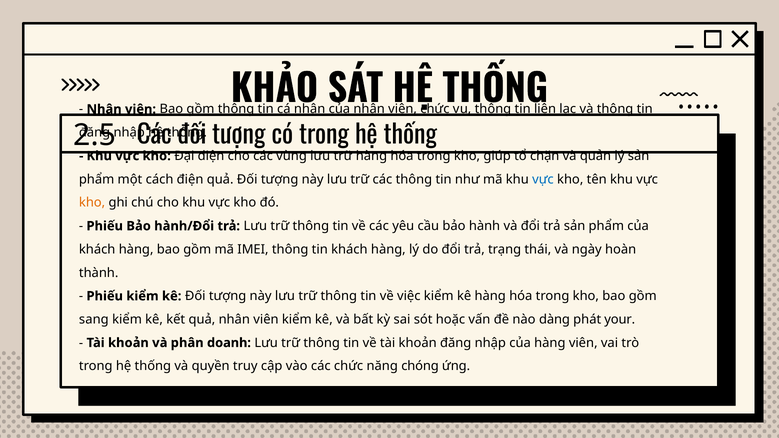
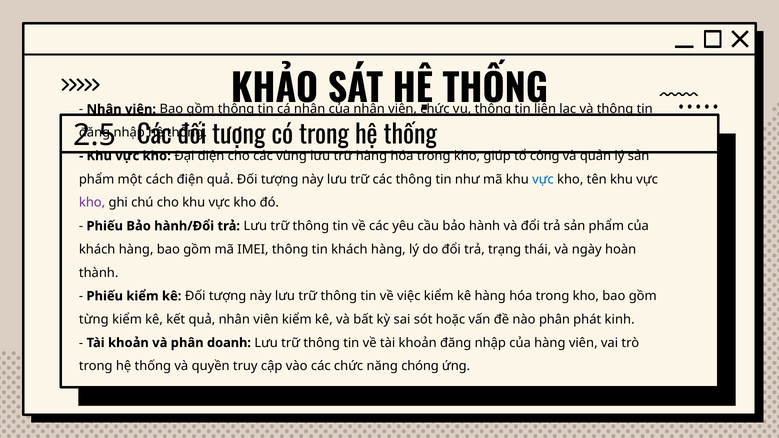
chặn: chặn -> công (545, 156)
kho colour: orange -> purple (92, 203)
sang: sang -> từng (94, 320)
nào dàng: dàng -> phân (554, 320)
your: your -> kinh (620, 320)
